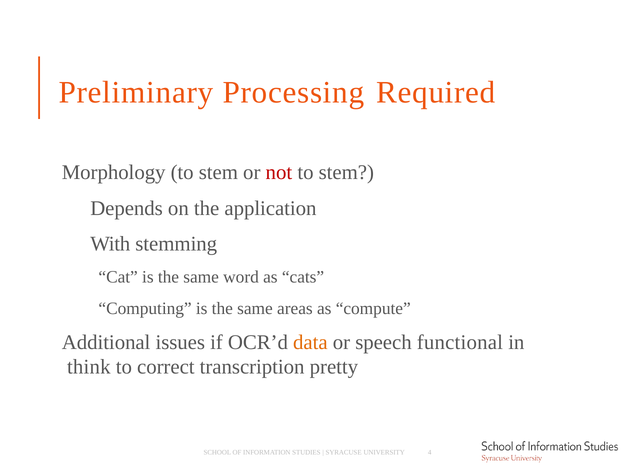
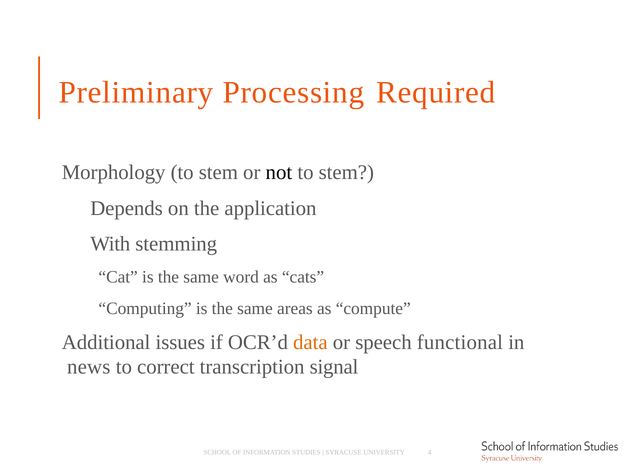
not colour: red -> black (279, 172)
think: think -> news (89, 367)
pretty: pretty -> signal (334, 367)
